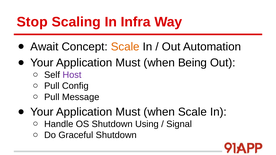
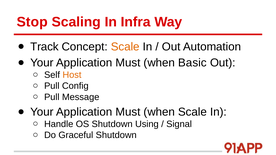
Await: Await -> Track (44, 47)
Being: Being -> Basic (192, 63)
Host colour: purple -> orange (72, 75)
